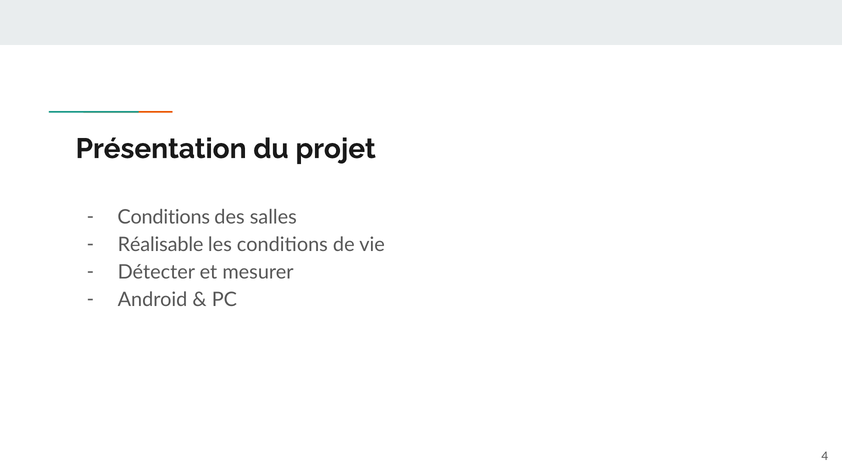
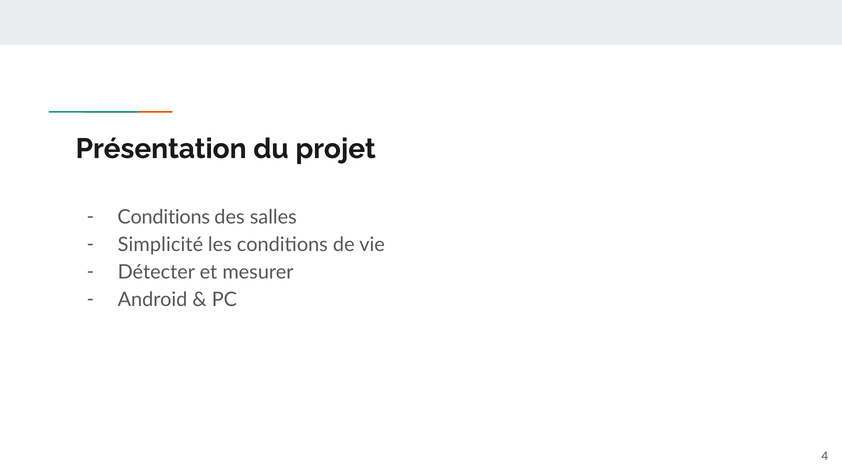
Réalisable: Réalisable -> Simplicité (160, 244)
